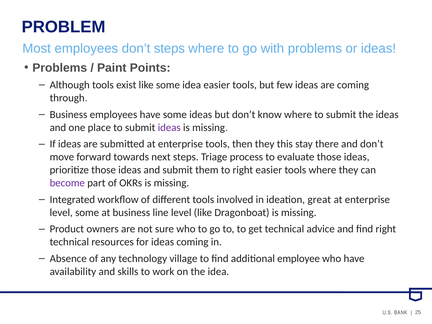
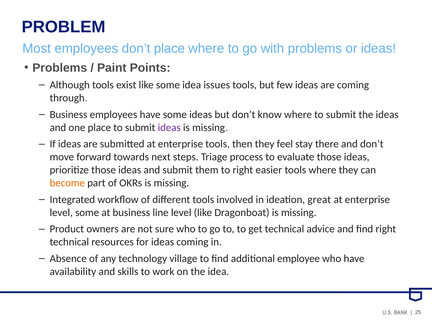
don’t steps: steps -> place (169, 48)
idea easier: easier -> issues (217, 85)
this: this -> feel (285, 144)
become colour: purple -> orange (67, 183)
